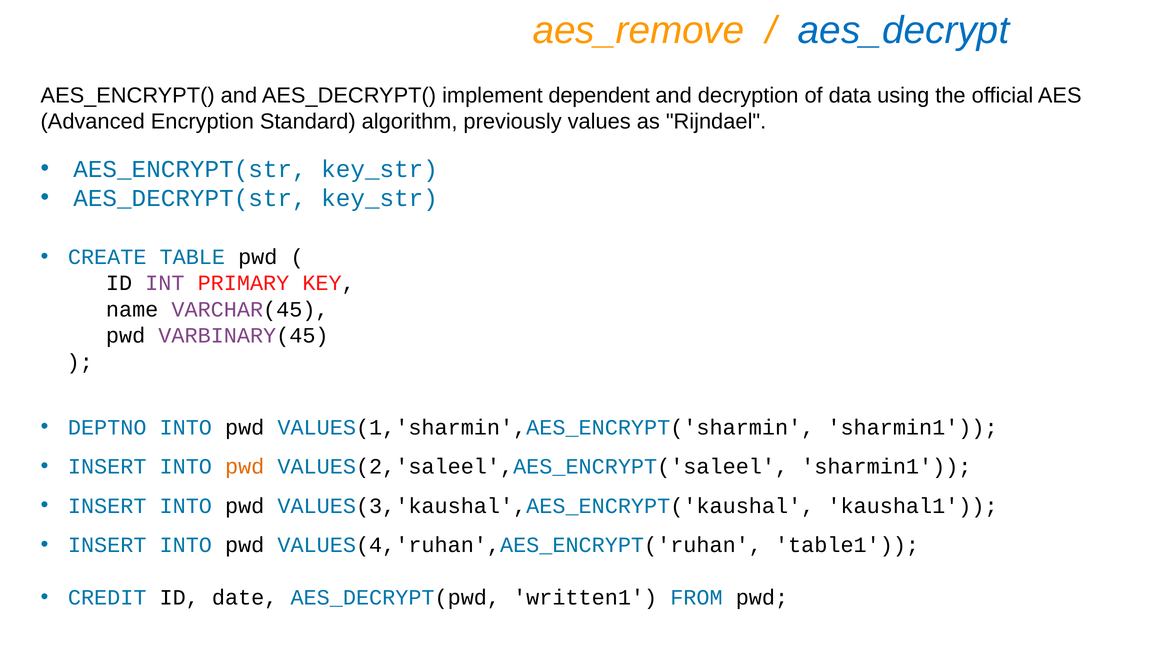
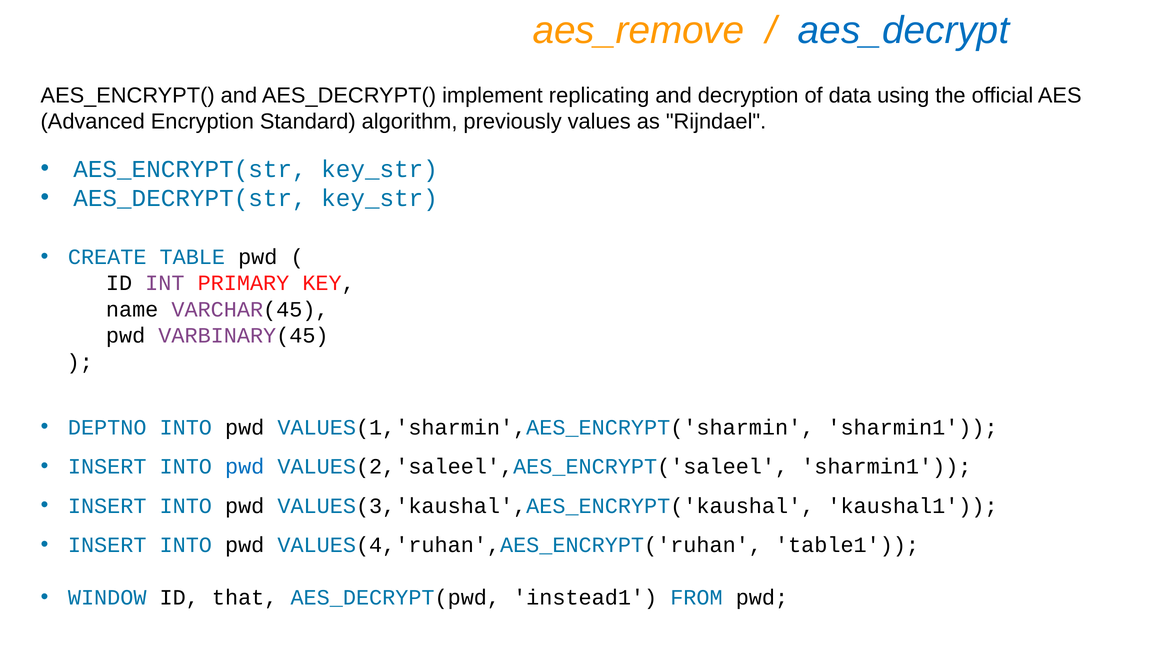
dependent: dependent -> replicating (599, 95)
pwd colour: orange -> blue (245, 466)
CREDIT: CREDIT -> WINDOW (107, 597)
date: date -> that (245, 597)
written1: written1 -> instead1 (585, 597)
